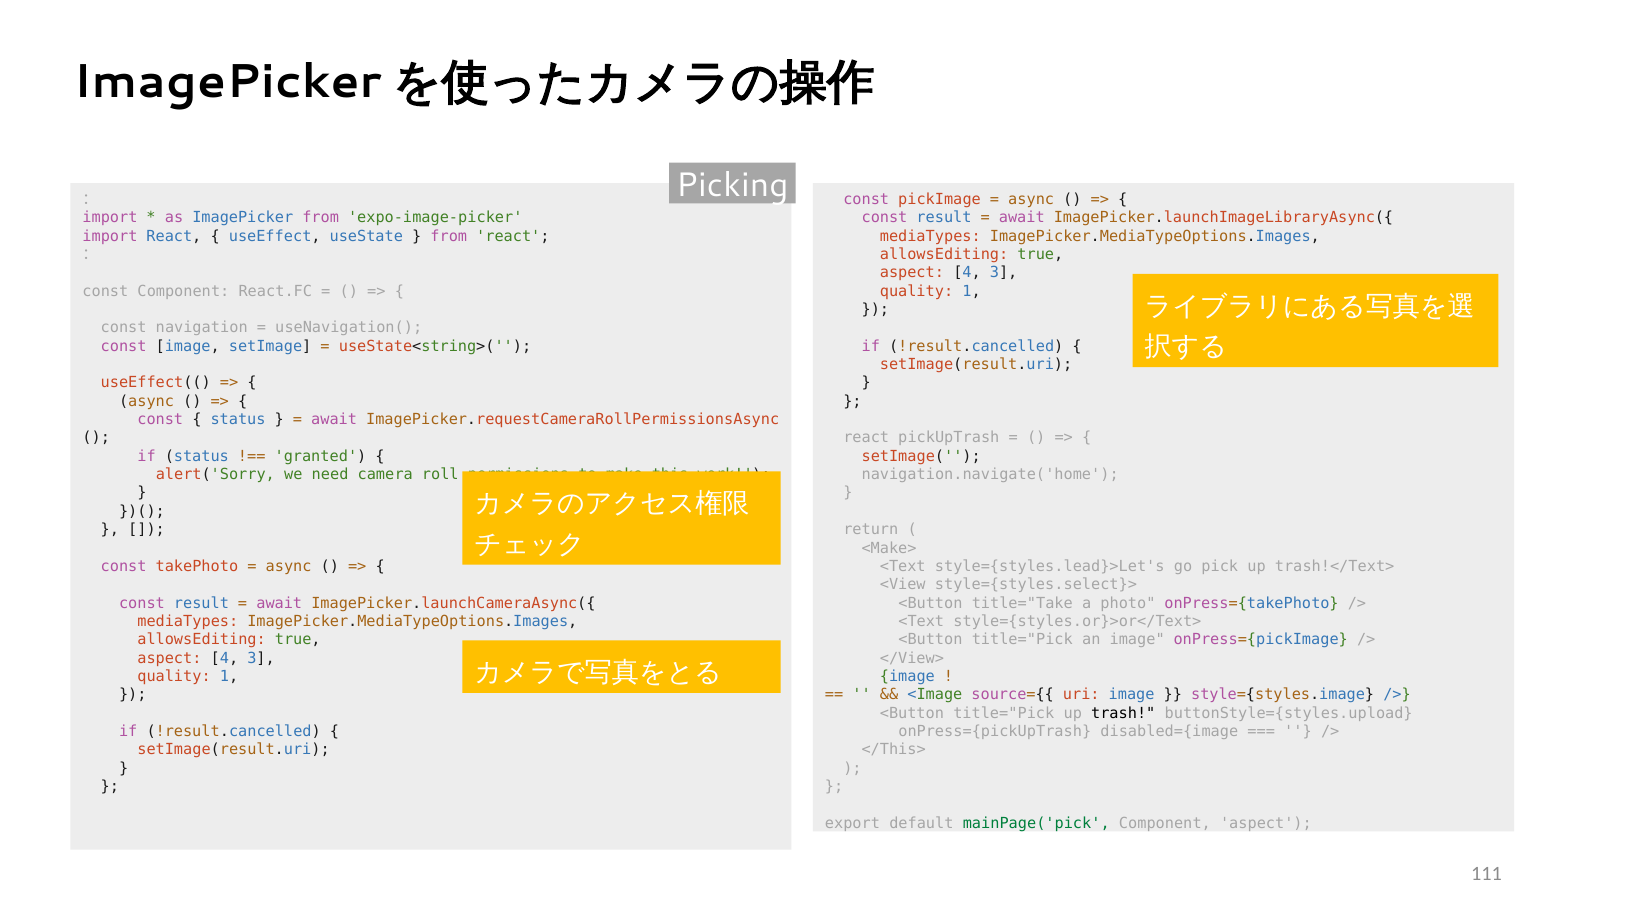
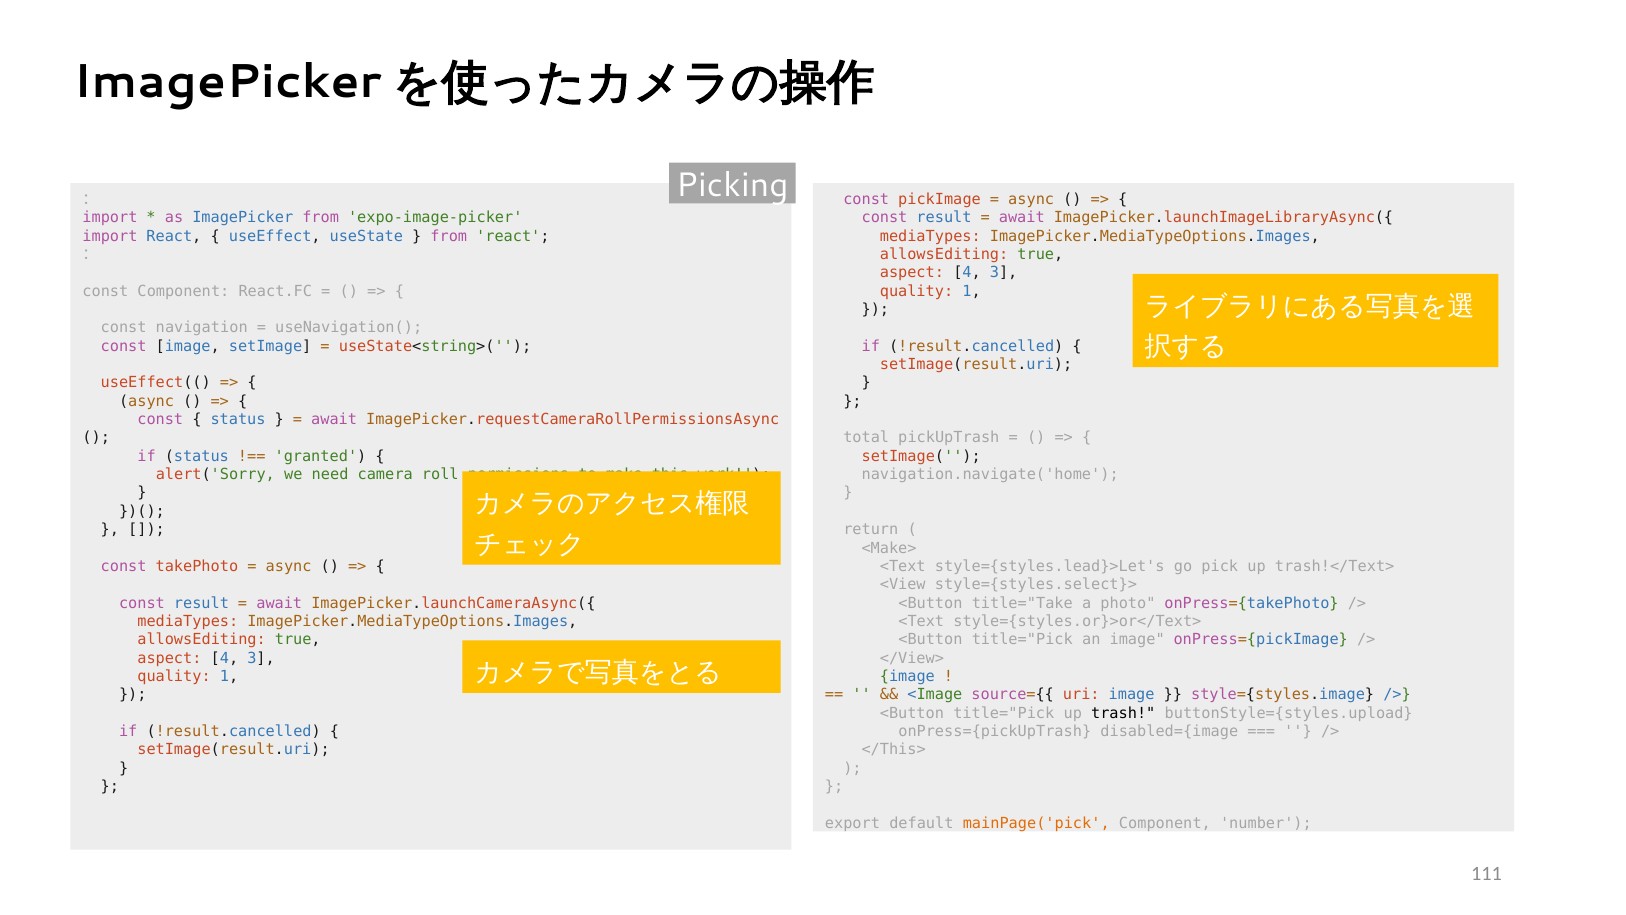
react: react -> total (866, 438)
mainPage('pick colour: green -> orange (1036, 823)
Component aspect: aspect -> number (1266, 823)
